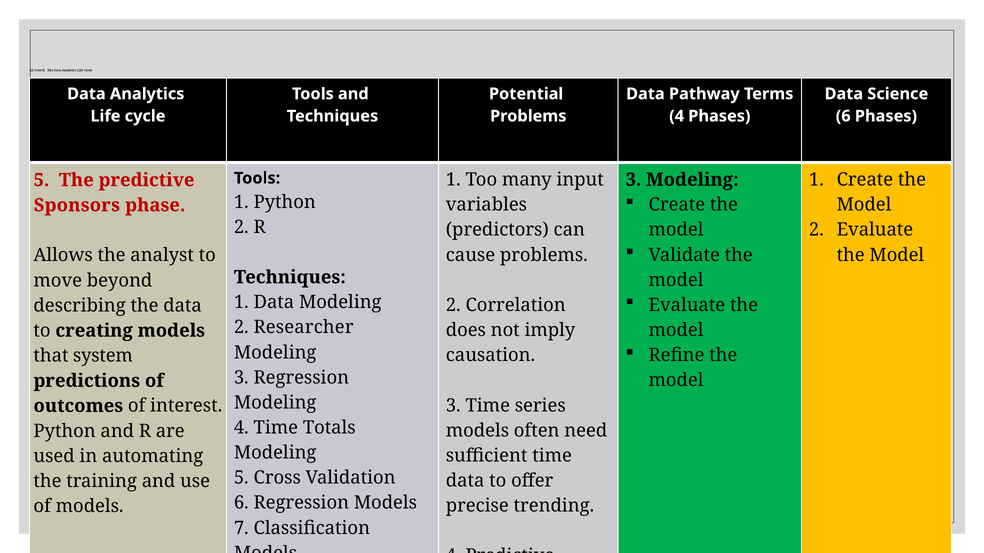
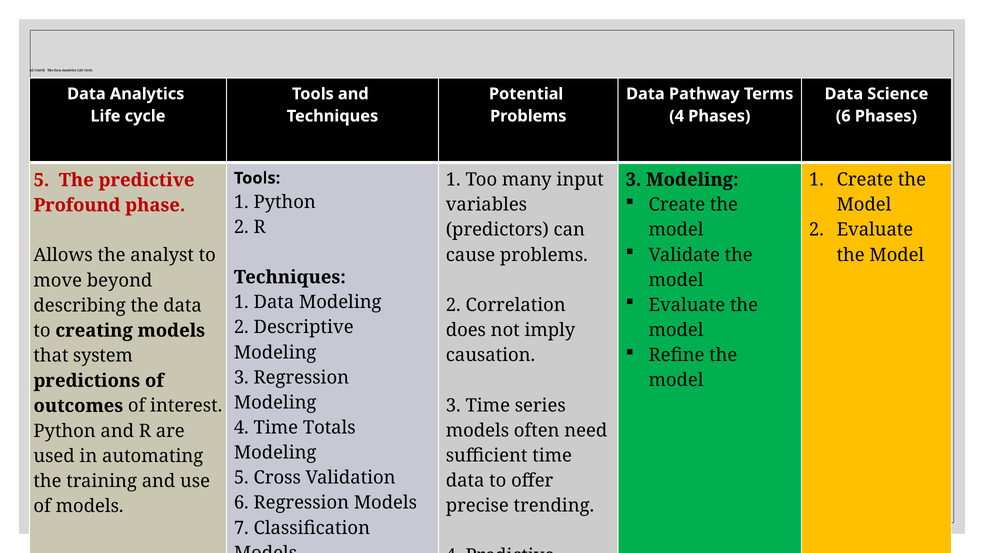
Sponsors: Sponsors -> Profound (77, 205)
Researcher: Researcher -> Descriptive (304, 328)
